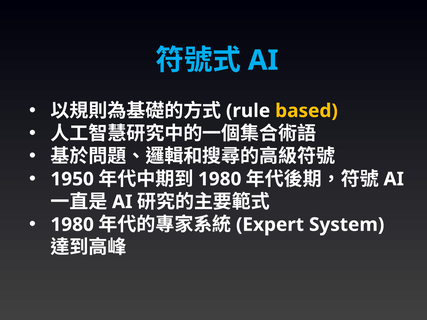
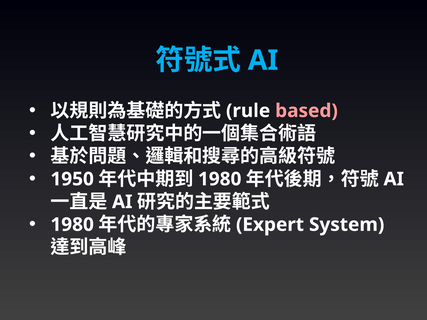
based colour: yellow -> pink (306, 111)
